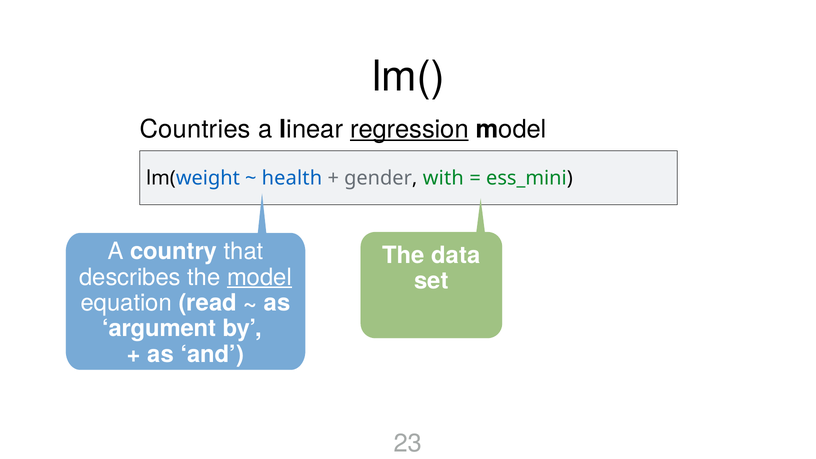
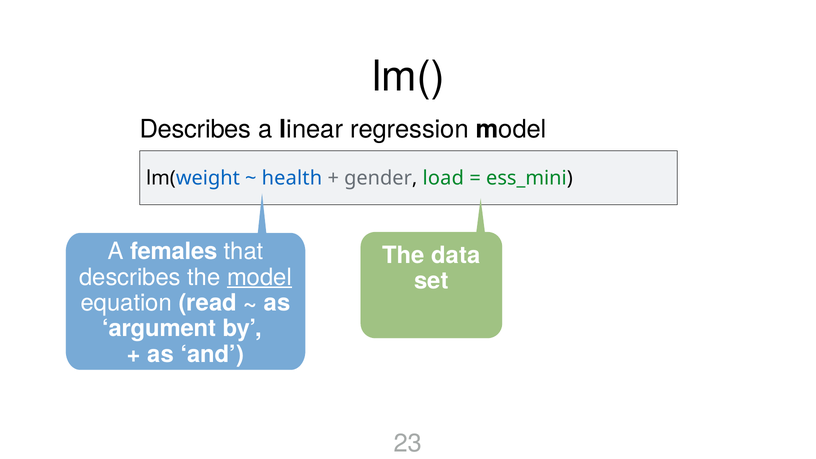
Countries: Countries -> Describes (195, 129)
regression underline: present -> none (409, 129)
with: with -> load (443, 178)
country: country -> females (174, 251)
